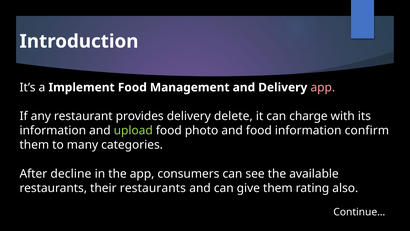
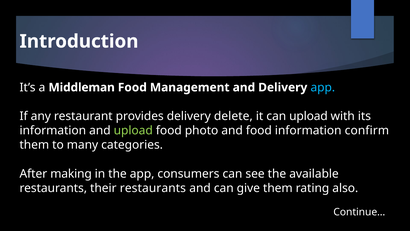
Implement: Implement -> Middleman (82, 87)
app colour: pink -> light blue (323, 87)
can charge: charge -> upload (308, 116)
decline: decline -> making (71, 173)
